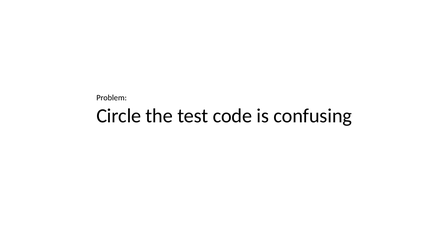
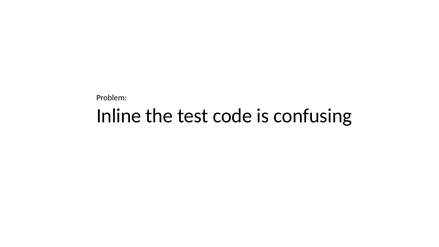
Circle: Circle -> Inline (119, 116)
